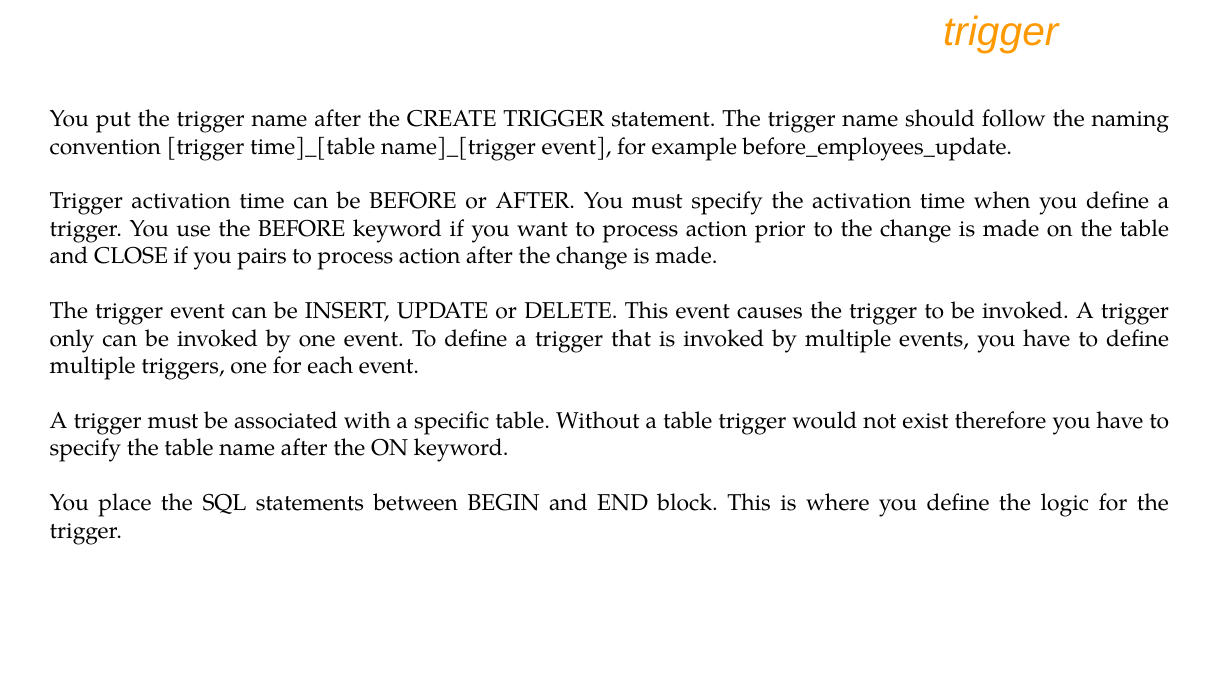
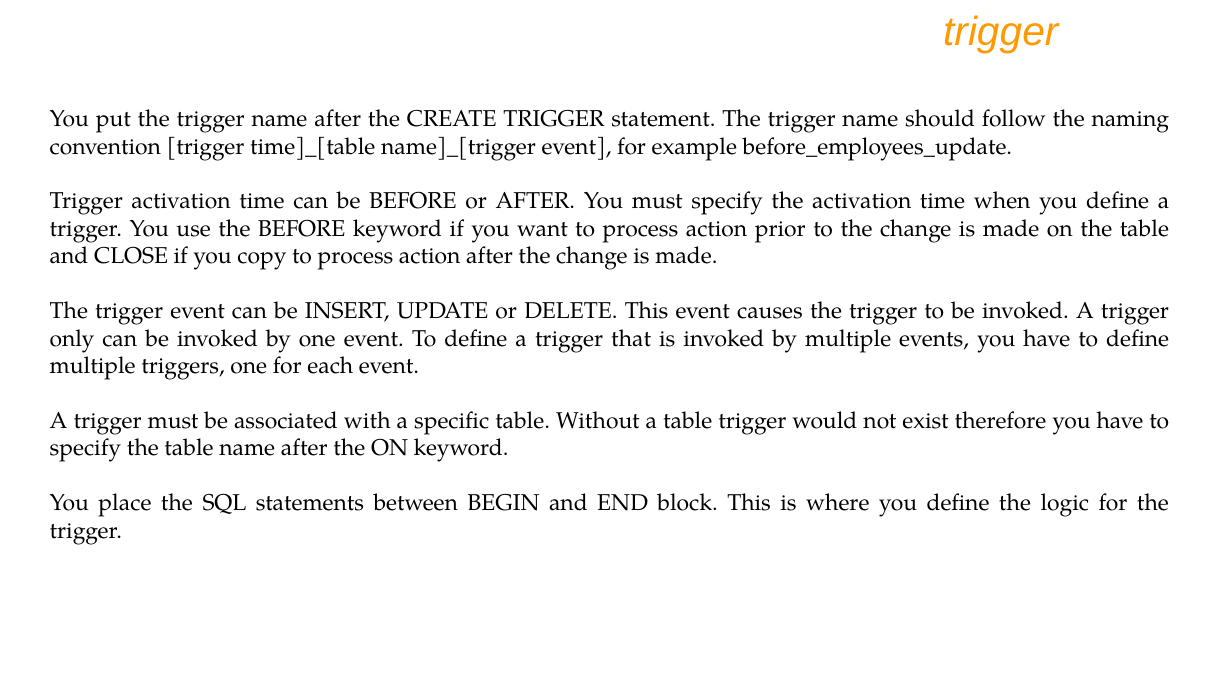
pairs: pairs -> copy (262, 256)
